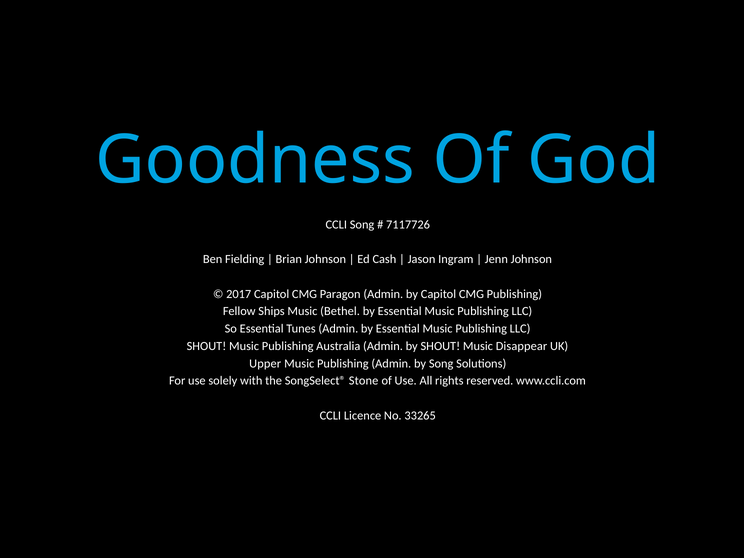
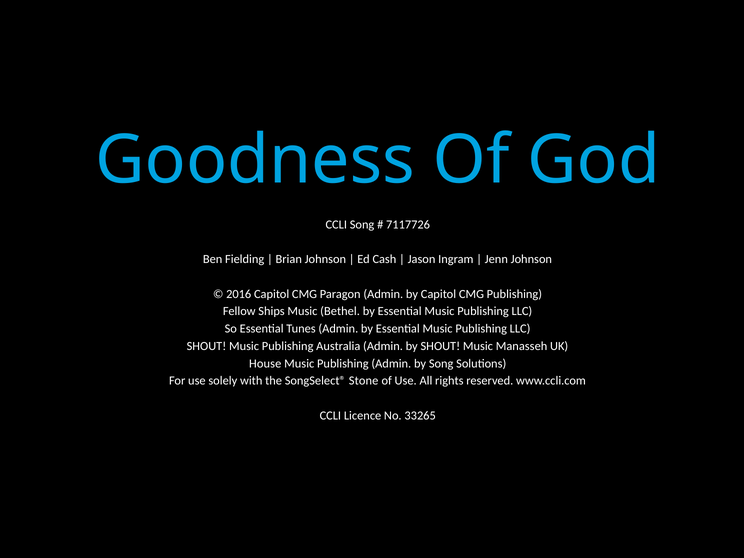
2017: 2017 -> 2016 (239, 294)
Disappear: Disappear -> Manasseh (522, 346)
Upper: Upper -> House (265, 364)
